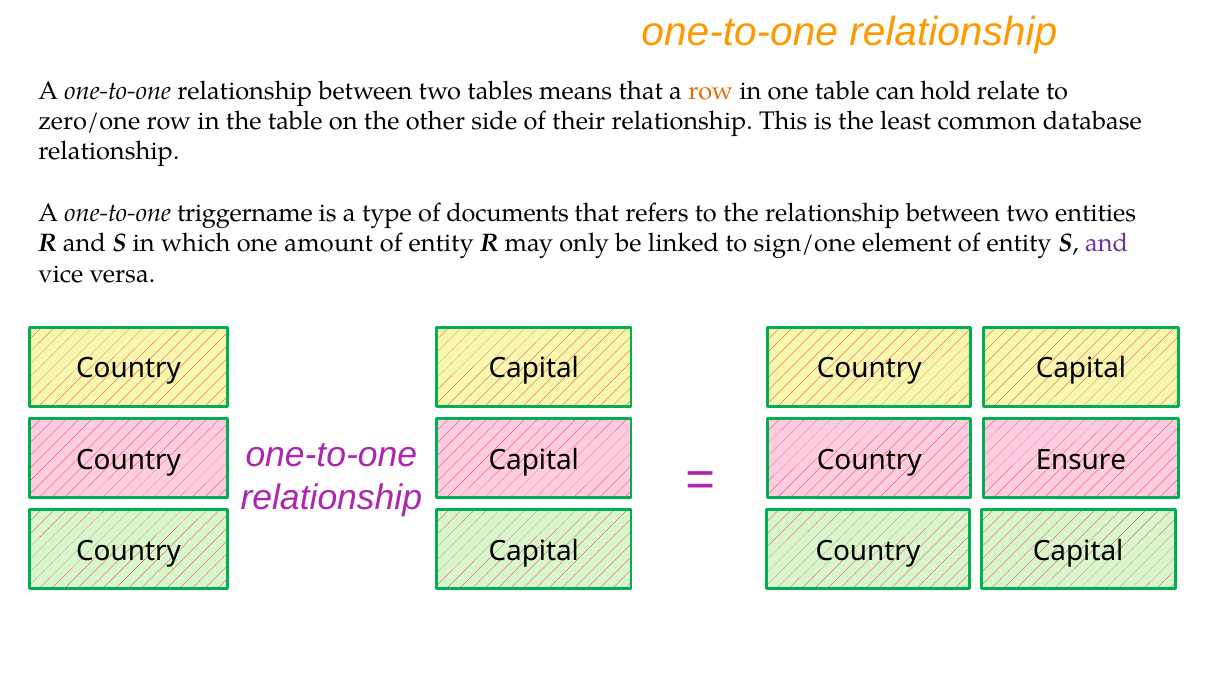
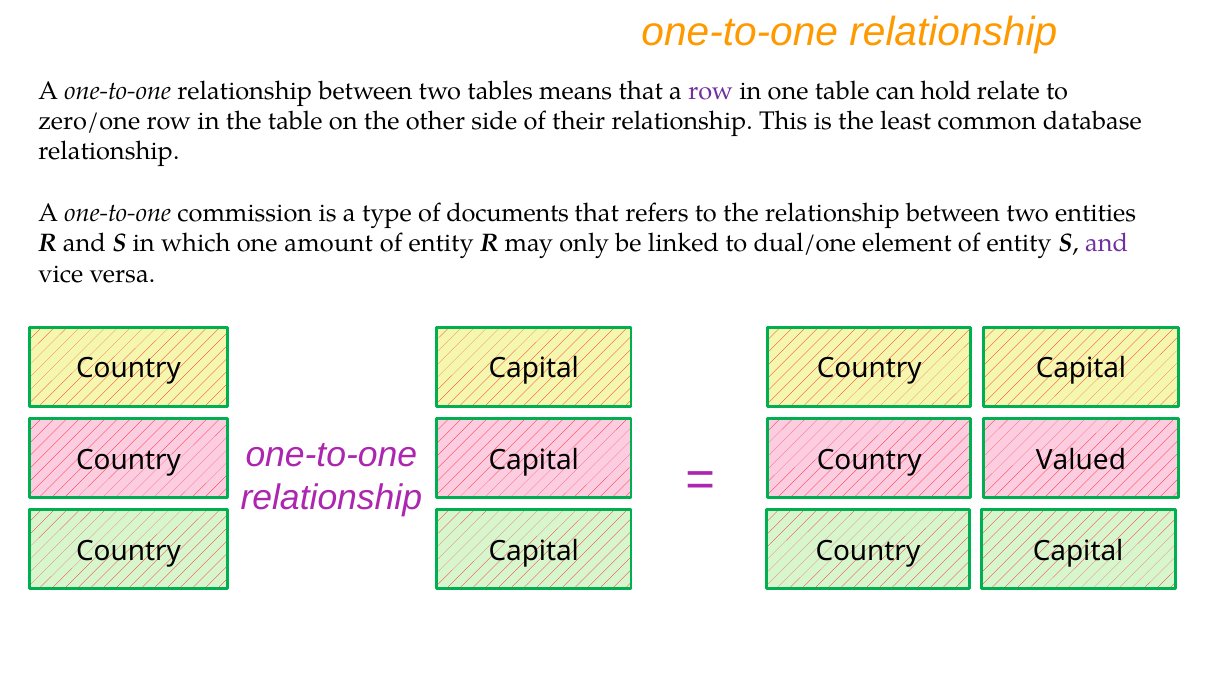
row colour: orange -> purple (711, 91)
triggername: triggername -> commission (245, 213)
sign/one: sign/one -> dual/one (805, 244)
Ensure: Ensure -> Valued (1081, 460)
